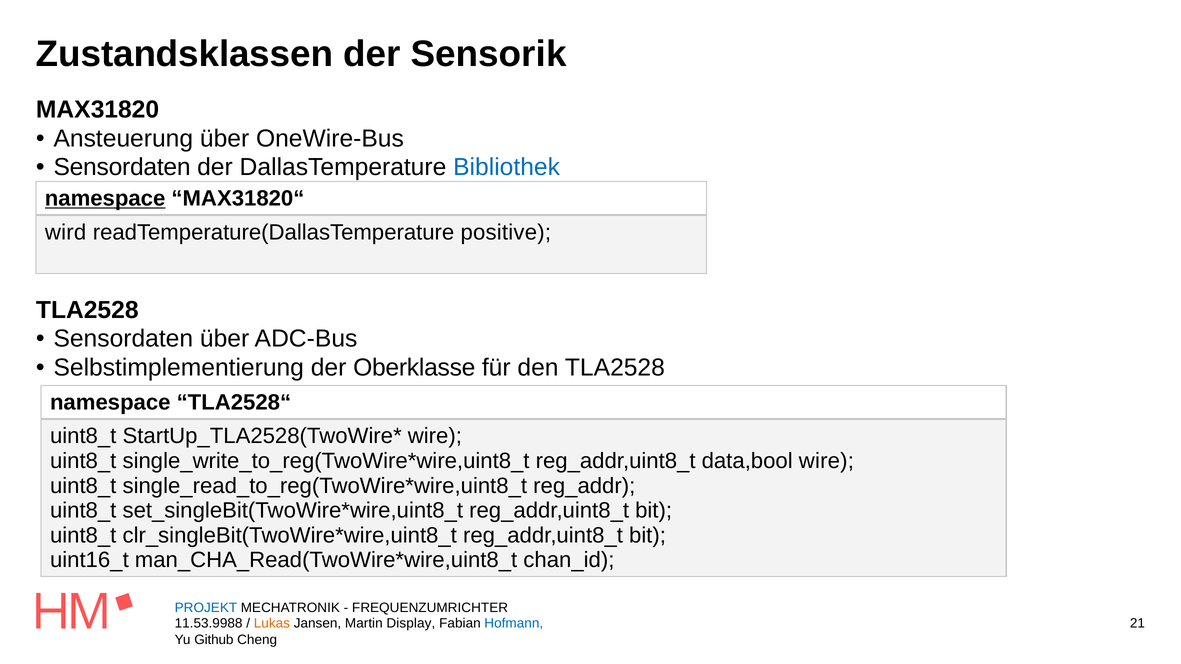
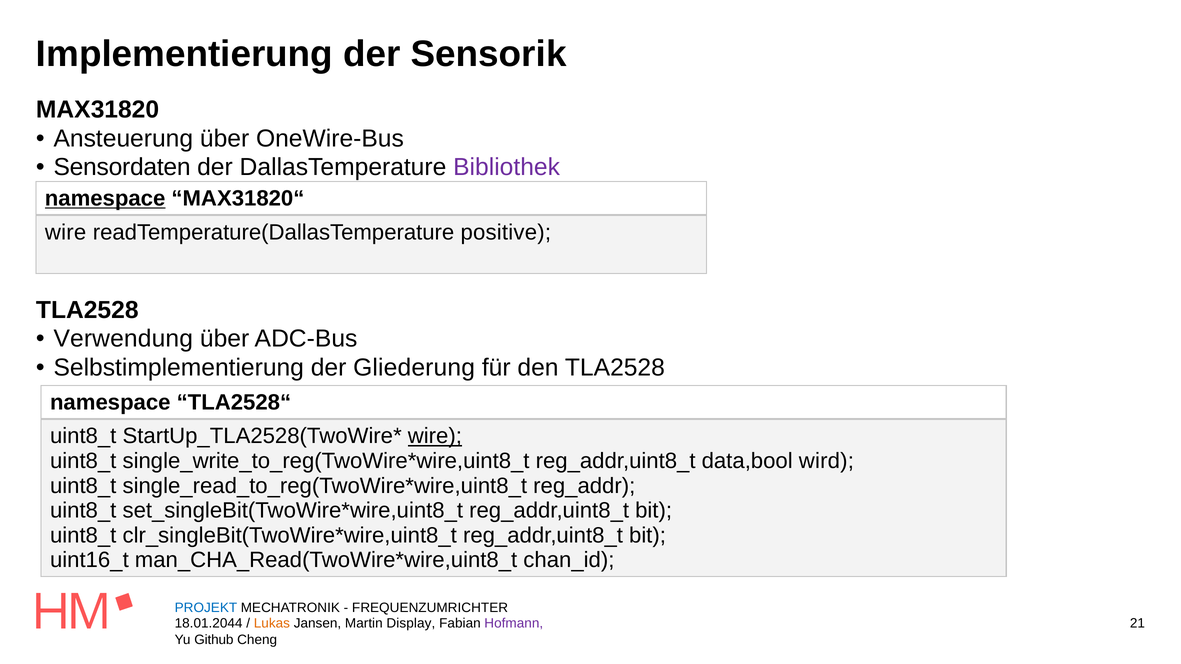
Zustandsklassen: Zustandsklassen -> Implementierung (184, 54)
Bibliothek colour: blue -> purple (507, 167)
wird: wird -> wire (66, 232)
Sensordaten: Sensordaten -> Verwendung (123, 339)
Oberklasse: Oberklasse -> Gliederung (414, 368)
wire underline: none -> present (435, 436)
data,bool wire: wire -> wird (826, 461)
11.53.9988: 11.53.9988 -> 18.01.2044 (209, 624)
Hofmann colour: blue -> purple (514, 624)
